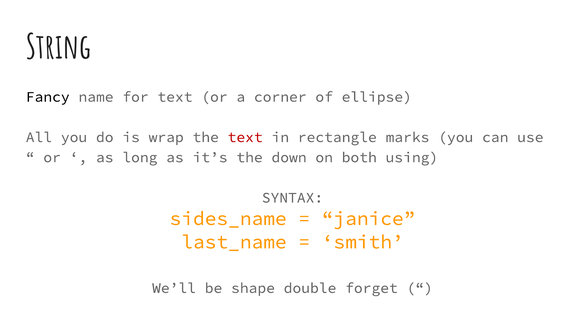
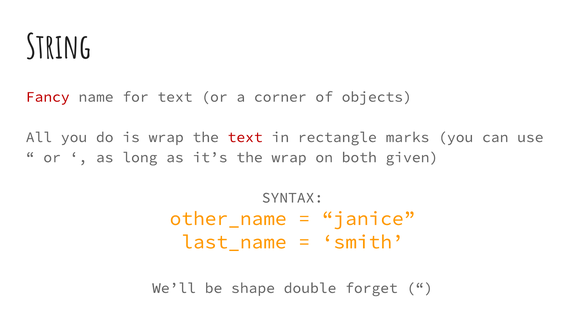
Fancy colour: black -> red (48, 97)
ellipse: ellipse -> objects (377, 97)
the down: down -> wrap (289, 157)
using: using -> given (412, 157)
sides_name: sides_name -> other_name (228, 219)
